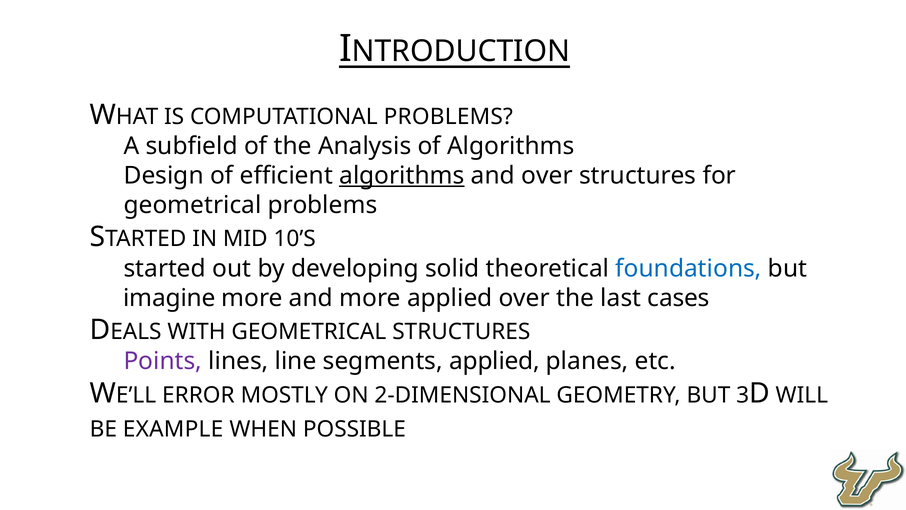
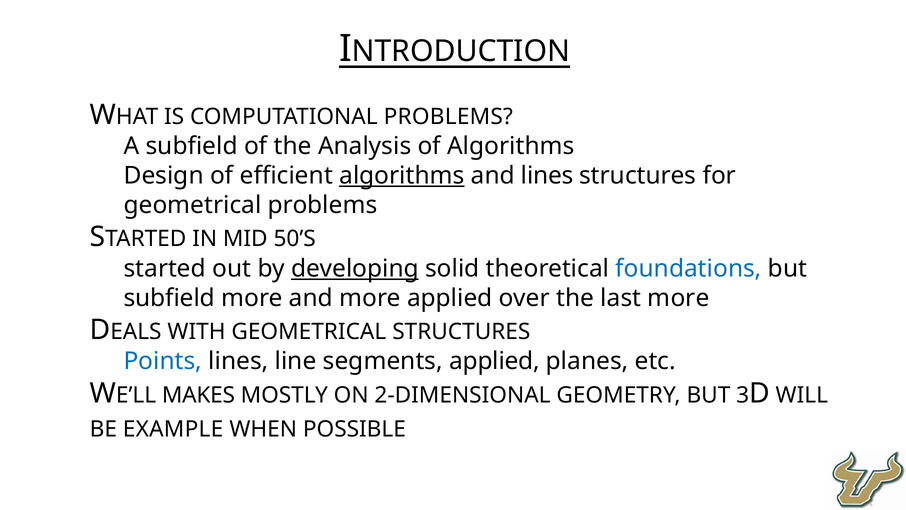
and over: over -> lines (547, 175)
10’S: 10’S -> 50’S (295, 239)
developing underline: none -> present (355, 268)
imagine: imagine -> subfield (169, 298)
last cases: cases -> more (678, 298)
Points colour: purple -> blue (163, 361)
ERROR: ERROR -> MAKES (198, 395)
